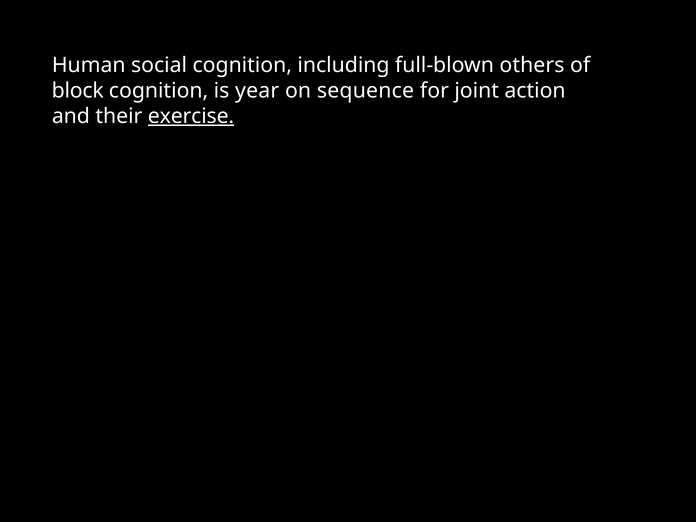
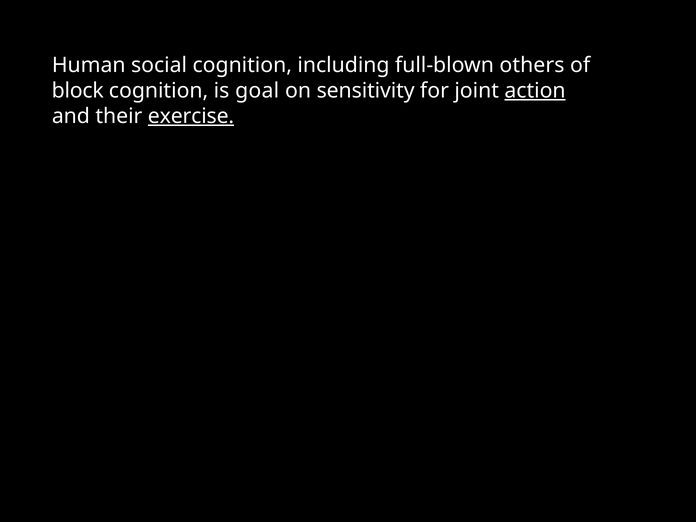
year: year -> goal (257, 91)
sequence: sequence -> sensitivity (366, 91)
action underline: none -> present (535, 91)
